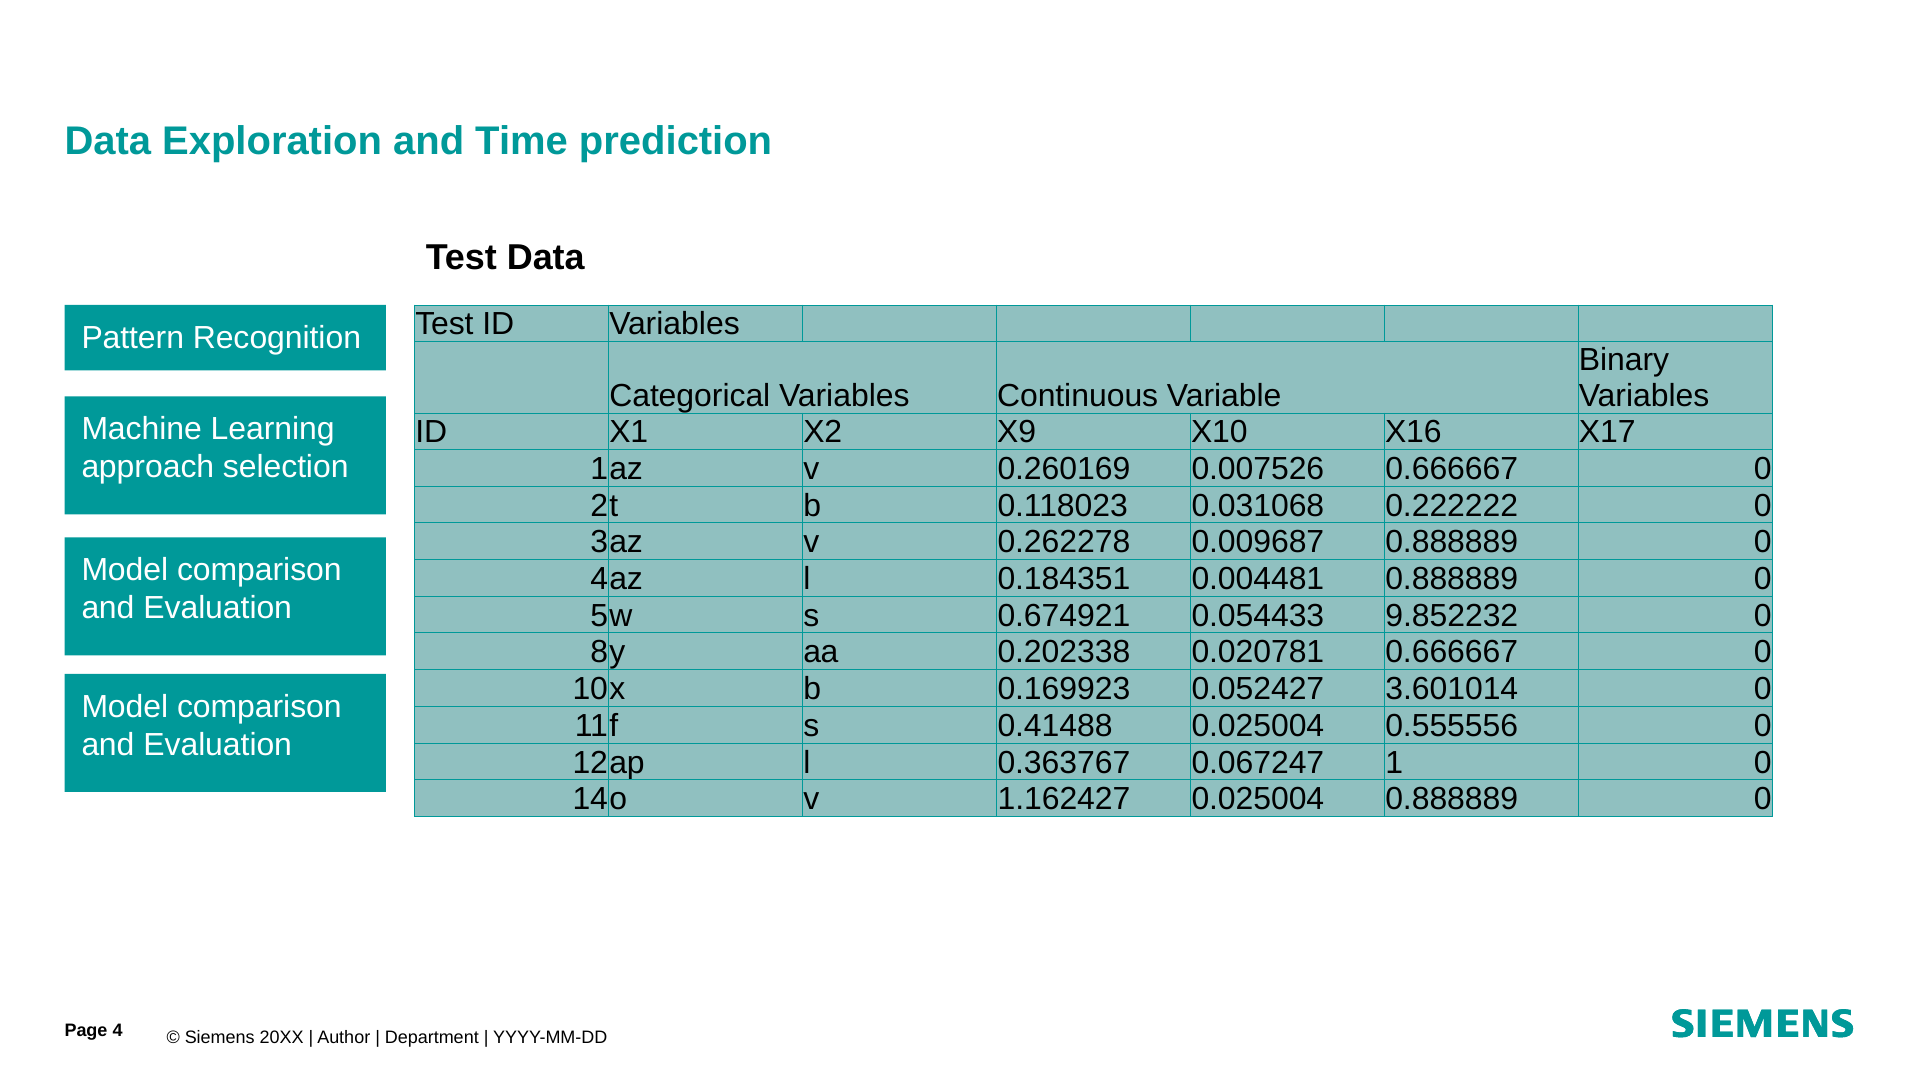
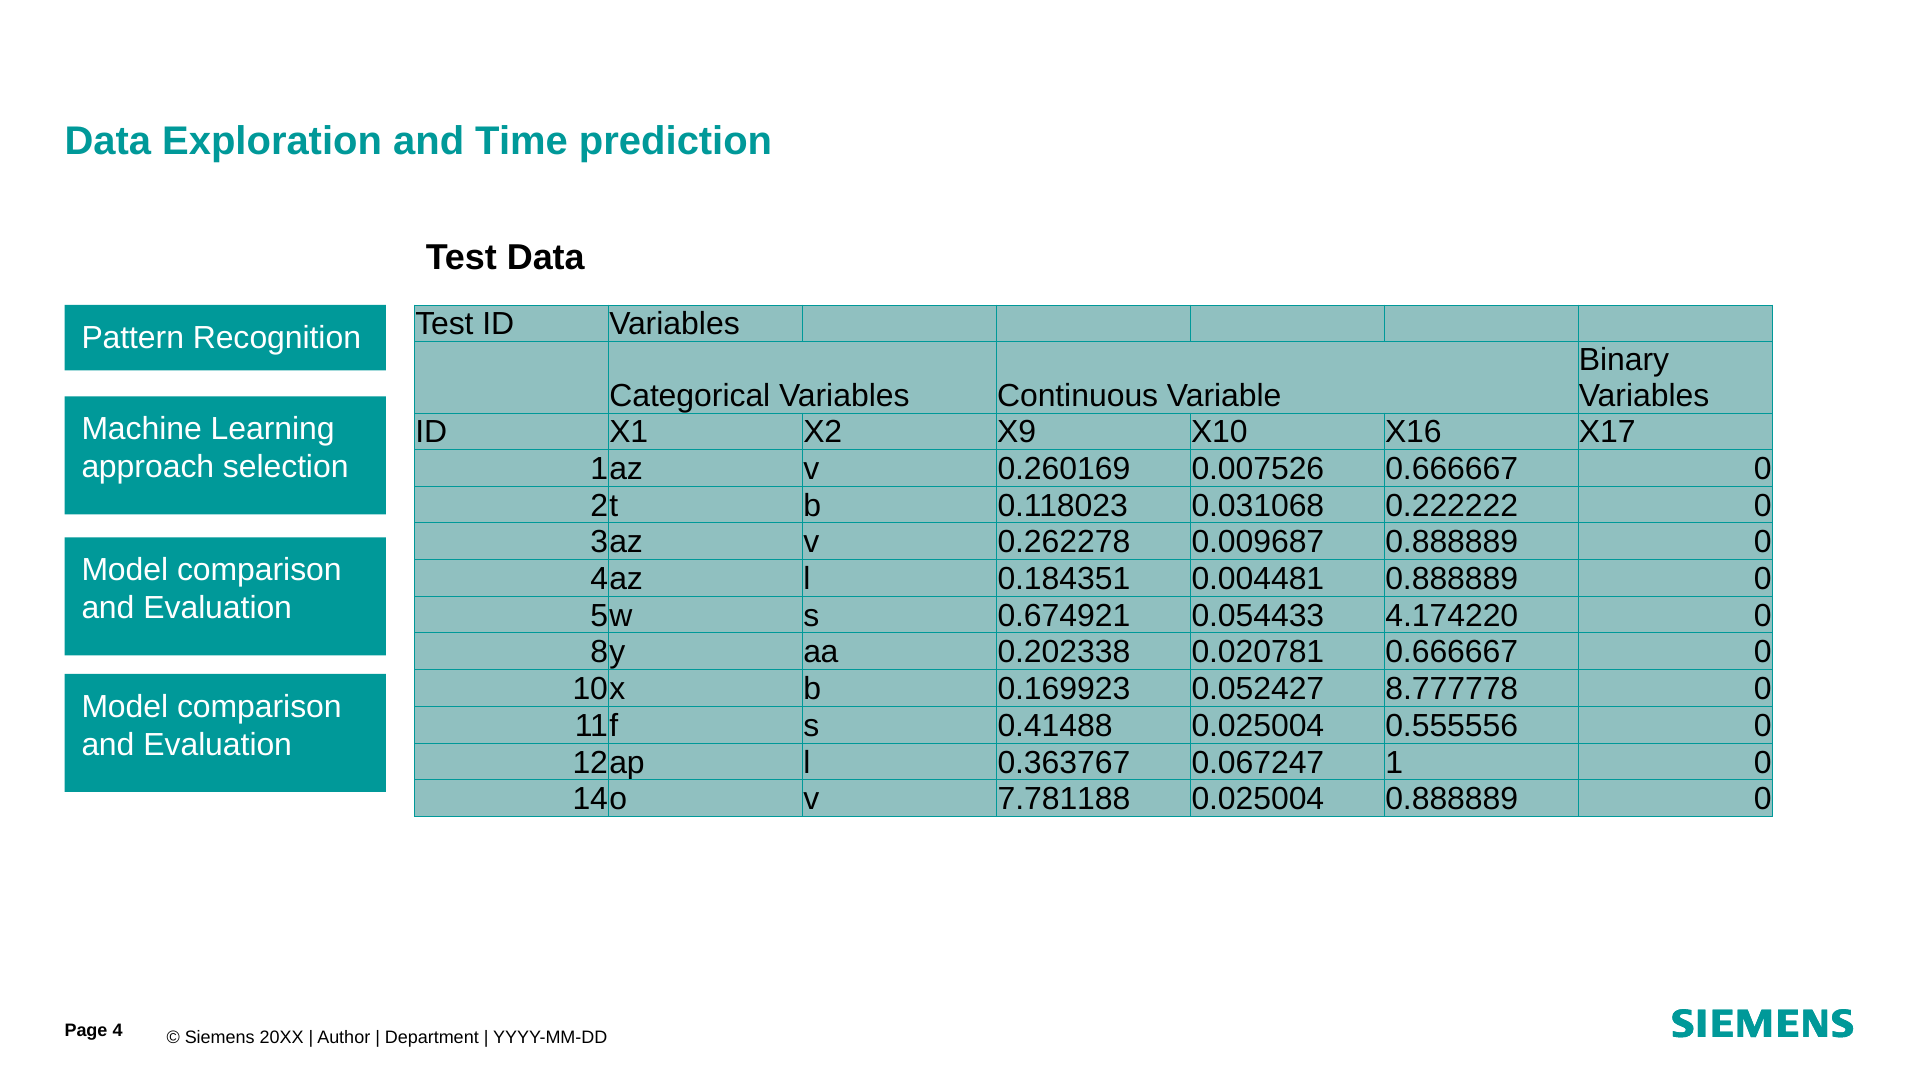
9.852232: 9.852232 -> 4.174220 (1452, 616)
3.601014: 3.601014 -> 8.777778 (1452, 689)
1.162427: 1.162427 -> 7.781188 (1064, 800)
